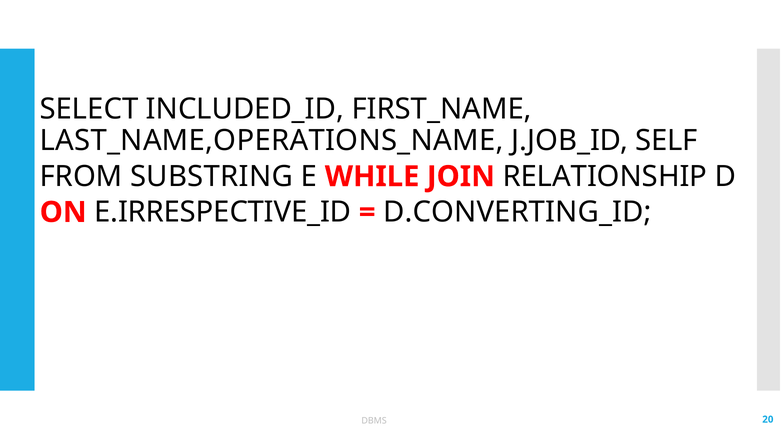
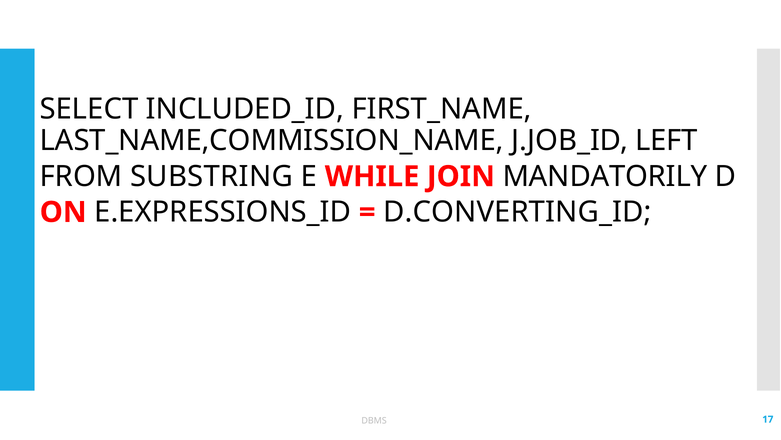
LAST_NAME,OPERATIONS_NAME: LAST_NAME,OPERATIONS_NAME -> LAST_NAME,COMMISSION_NAME (272, 141)
SELF: SELF -> LEFT (666, 141)
RELATIONSHIP: RELATIONSHIP -> MANDATORILY (605, 176)
E.IRRESPECTIVE_ID: E.IRRESPECTIVE_ID -> E.EXPRESSIONS_ID (223, 212)
20: 20 -> 17 (768, 419)
